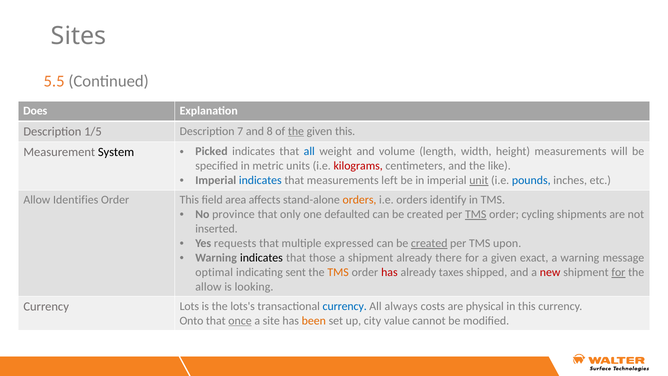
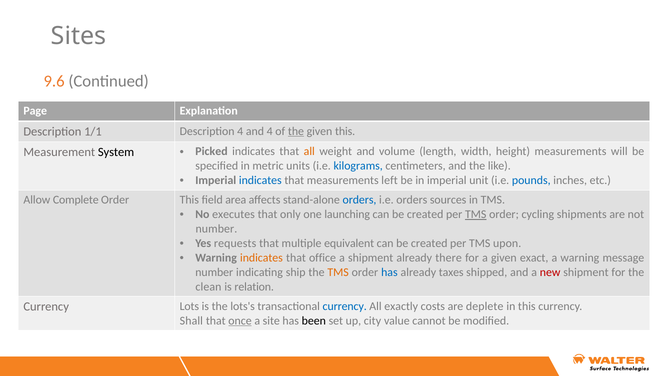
5.5: 5.5 -> 9.6 (54, 81)
Does: Does -> Page (35, 111)
1/5: 1/5 -> 1/1 (93, 132)
Description 7: 7 -> 4 (240, 131)
and 8: 8 -> 4 (270, 131)
all colour: blue -> orange (309, 151)
kilograms colour: red -> blue (358, 166)
unit underline: present -> none (479, 180)
Identifies: Identifies -> Complete (76, 200)
orders colour: orange -> blue (360, 200)
identify: identify -> sources (448, 200)
province: province -> executes (233, 214)
defaulted: defaulted -> launching (347, 214)
inserted: inserted -> number (216, 229)
expressed: expressed -> equivalent (349, 243)
created underline: present -> none (429, 243)
indicates colour: black -> orange (261, 258)
those: those -> office (322, 258)
optimal: optimal -> number (214, 272)
sent: sent -> ship (296, 272)
has colour: red -> blue (389, 272)
for underline: present -> none (618, 272)
allow: allow -> clean (208, 287)
looking: looking -> relation (254, 287)
always: always -> exactly (401, 306)
physical: physical -> deplete (485, 306)
Onto: Onto -> Shall (191, 321)
been colour: orange -> black (314, 321)
